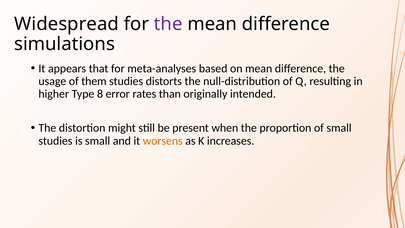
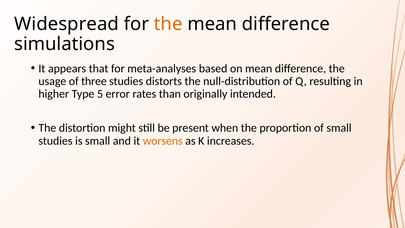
the colour: purple -> orange (168, 24)
them: them -> three (94, 81)
8: 8 -> 5 (100, 94)
